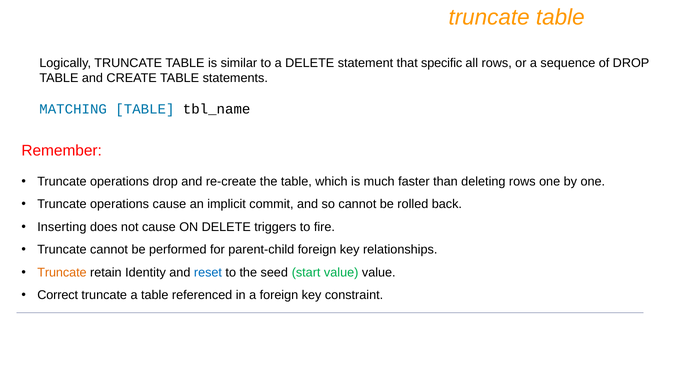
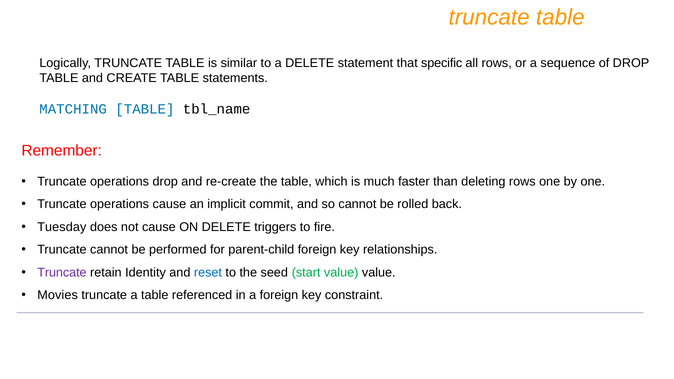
Inserting: Inserting -> Tuesday (62, 227)
Truncate colour: orange -> purple (62, 273)
Correct: Correct -> Movies (58, 295)
